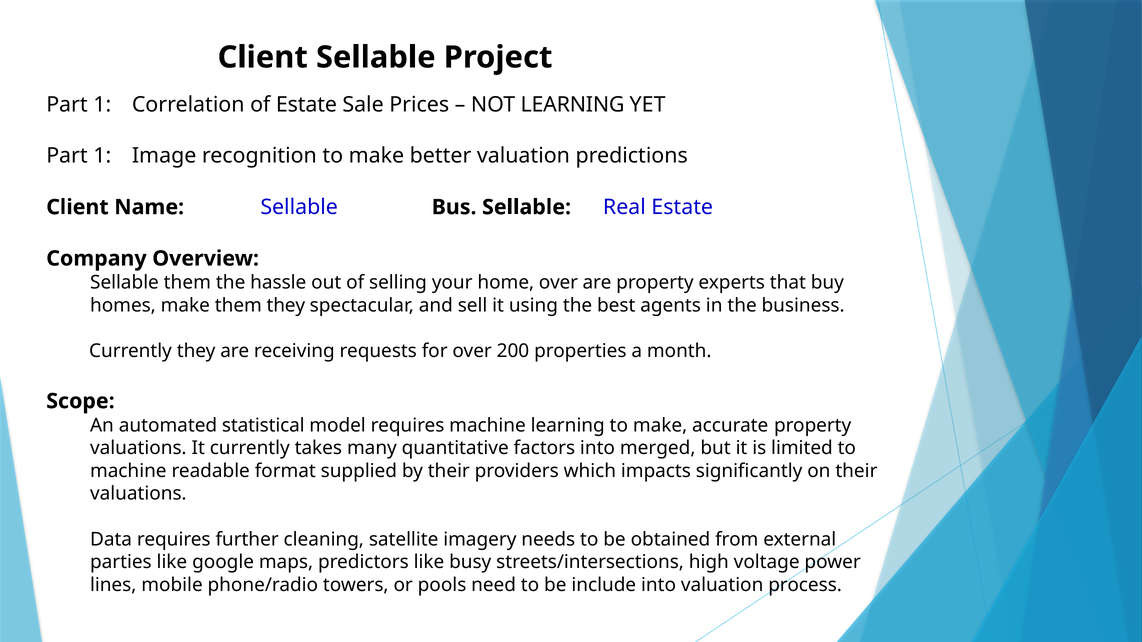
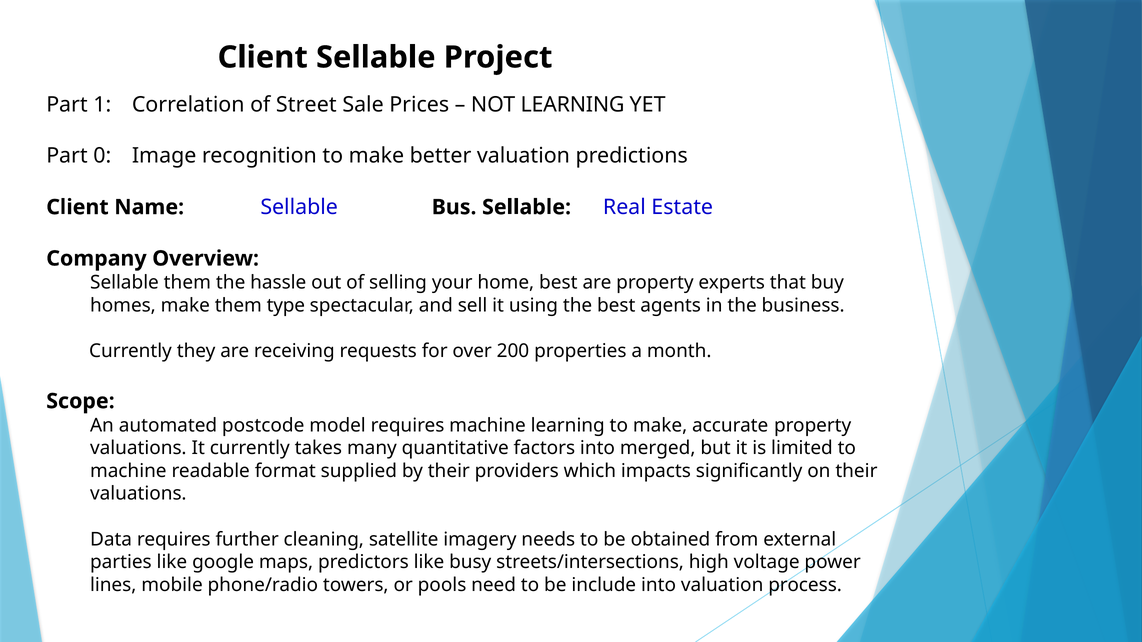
of Estate: Estate -> Street (306, 105)
1: 1 -> 0 (102, 156)
home over: over -> best (558, 283)
them they: they -> type (286, 306)
statistical: statistical -> postcode (263, 425)
